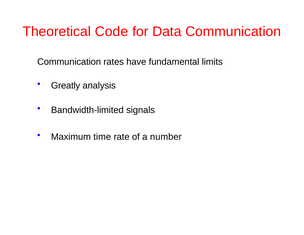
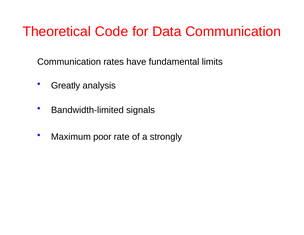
time: time -> poor (102, 137)
number: number -> strongly (166, 137)
